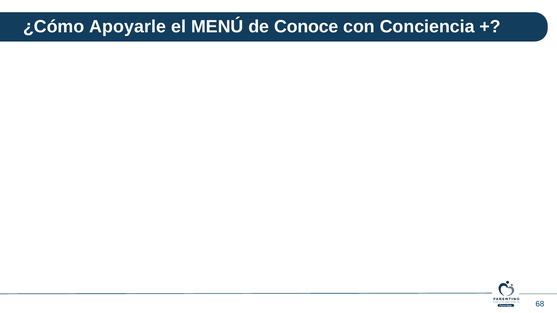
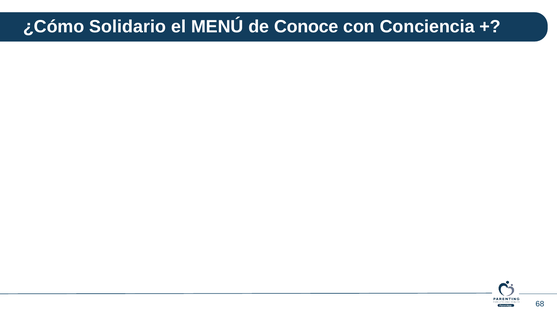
Apoyarle: Apoyarle -> Solidario (128, 27)
